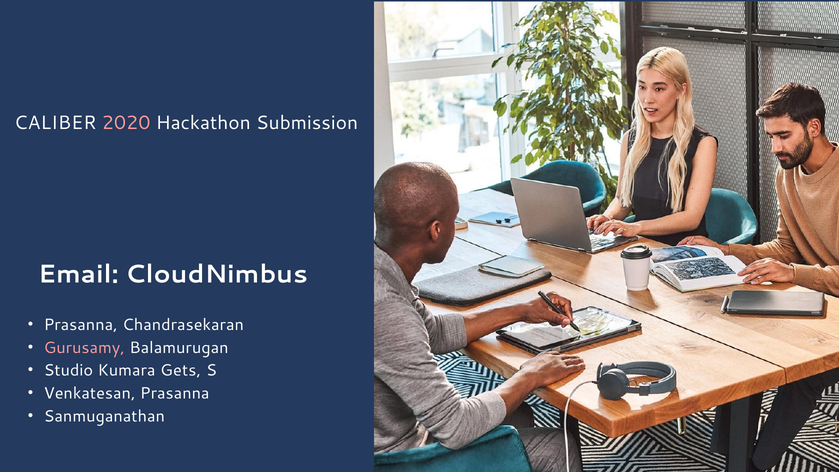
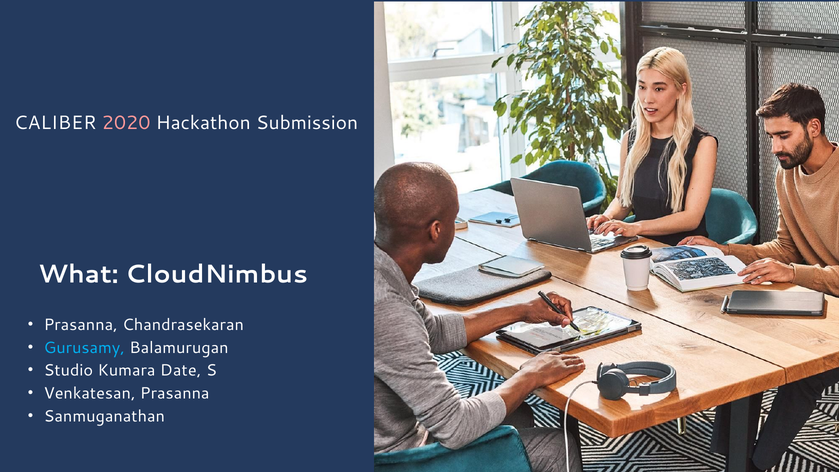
Email: Email -> What (79, 274)
Gurusamy colour: pink -> light blue (84, 348)
Gets: Gets -> Date (181, 370)
